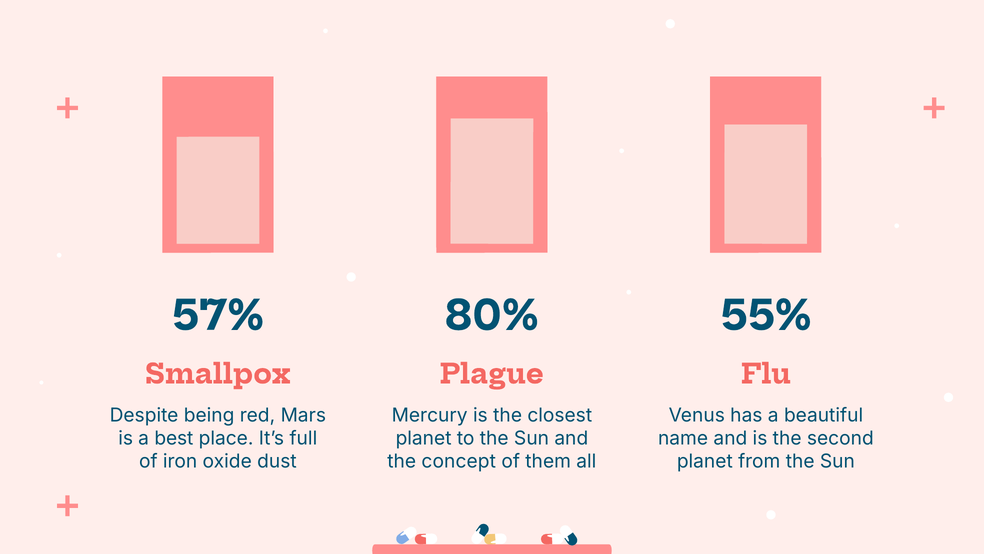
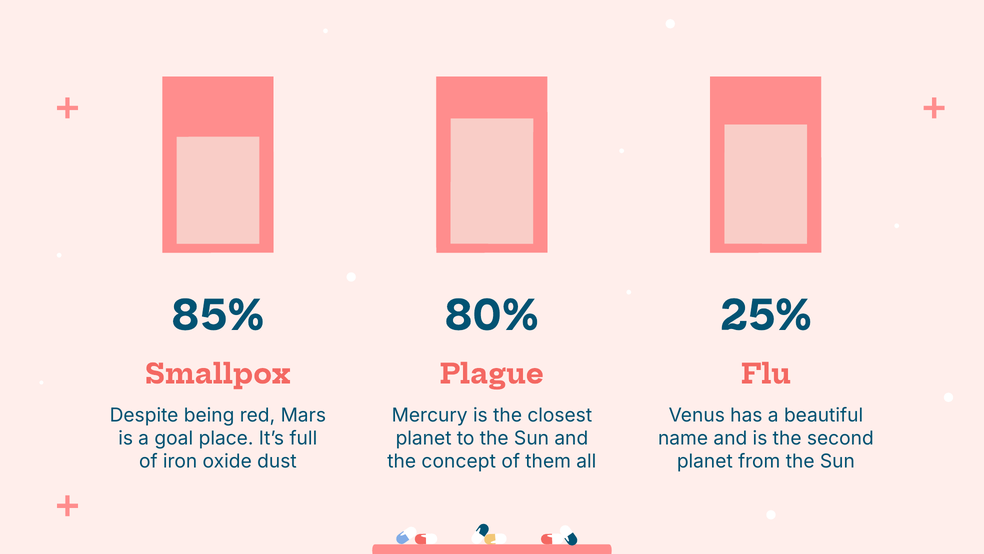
57%: 57% -> 85% (218, 316)
55%: 55% -> 25% (766, 316)
best: best -> goal (174, 438)
